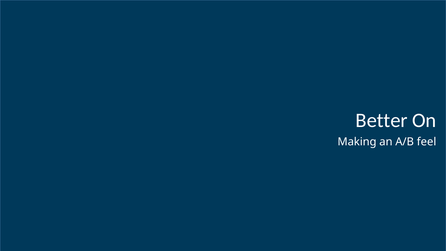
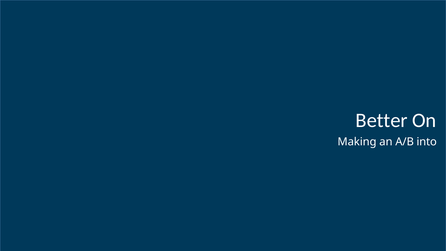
feel: feel -> into (427, 142)
